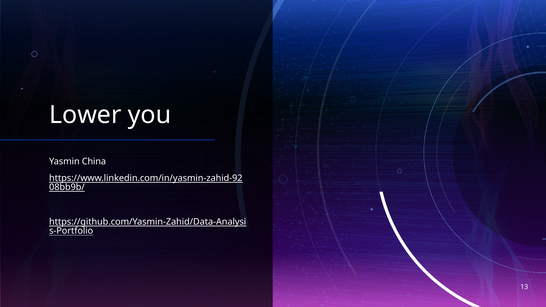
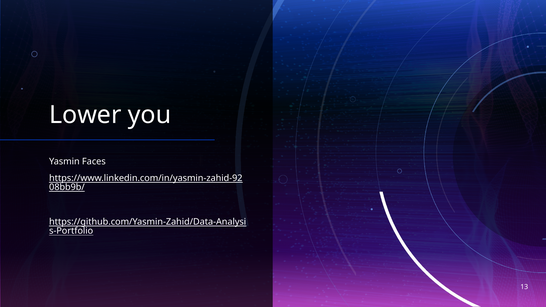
China: China -> Faces (94, 162)
